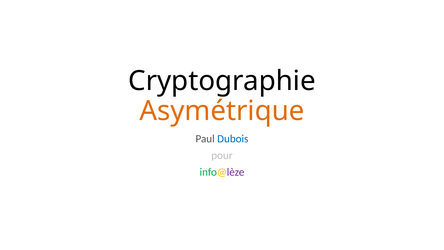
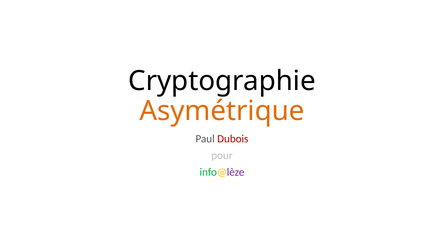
Dubois colour: blue -> red (233, 139)
